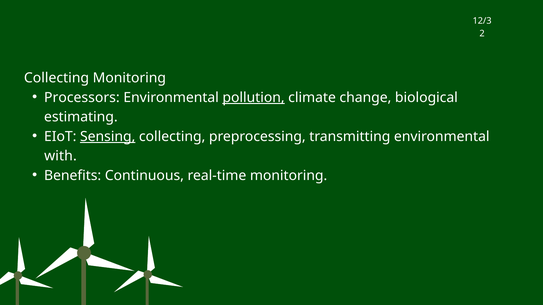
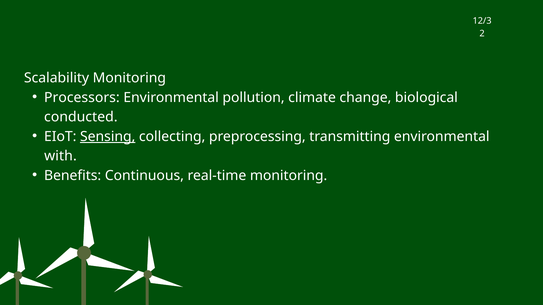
Collecting: Collecting -> Scalability (57, 78)
pollution underline: present -> none (254, 98)
estimating: estimating -> conducted (81, 117)
